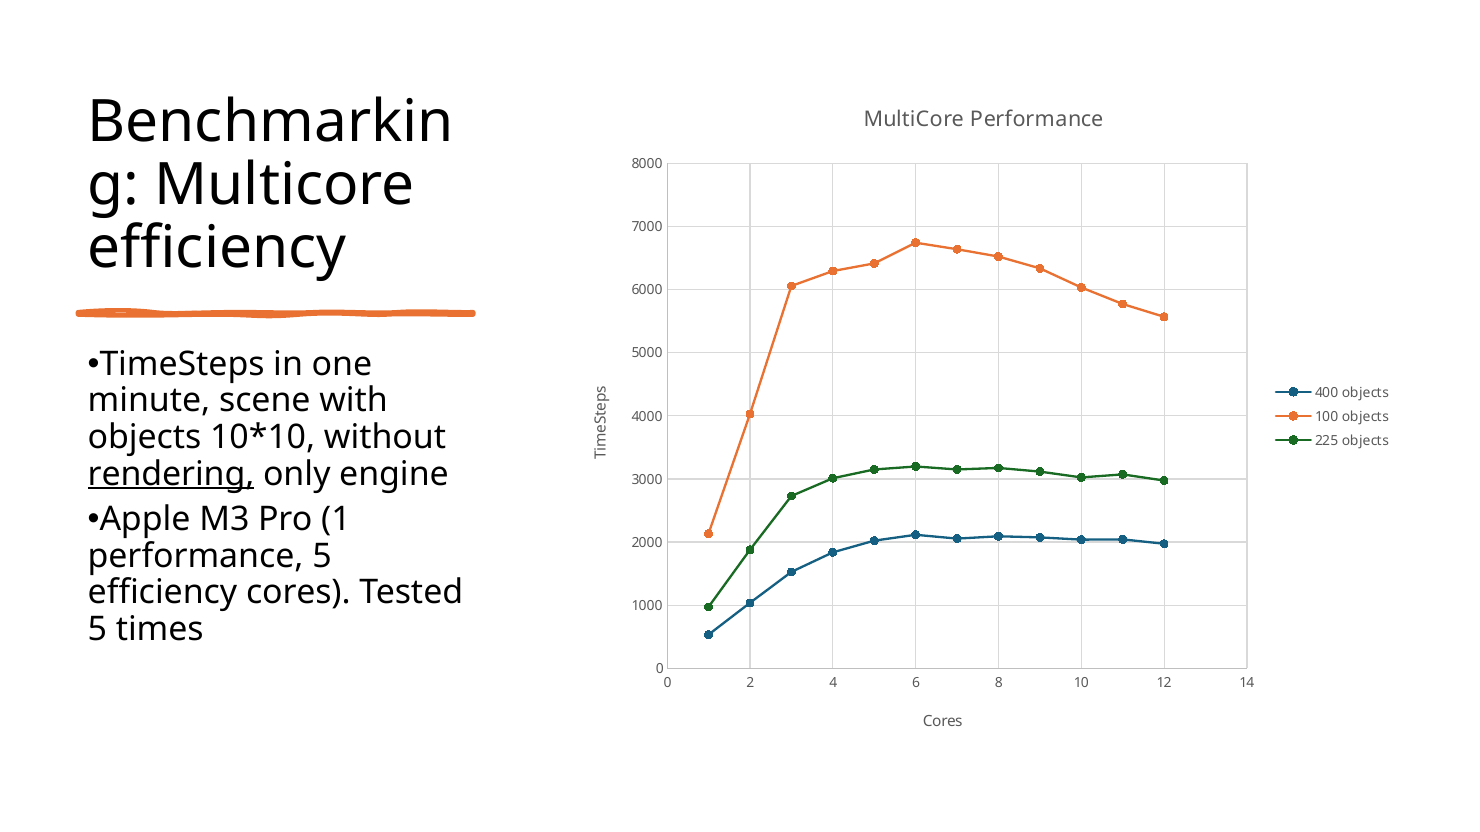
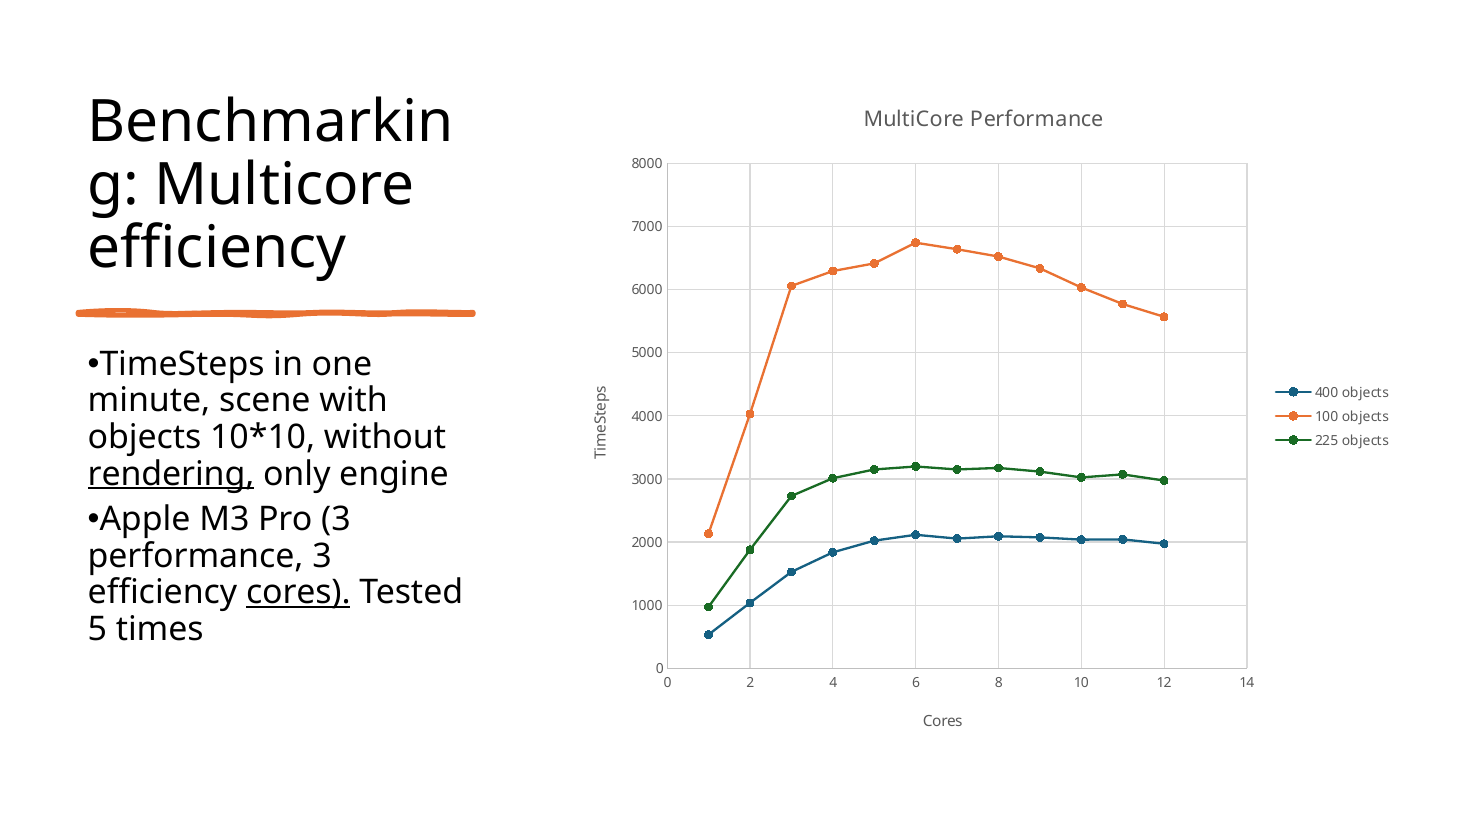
Pro 1: 1 -> 3 (336, 520)
performance 5: 5 -> 3 (322, 557)
cores underline: none -> present (298, 593)
